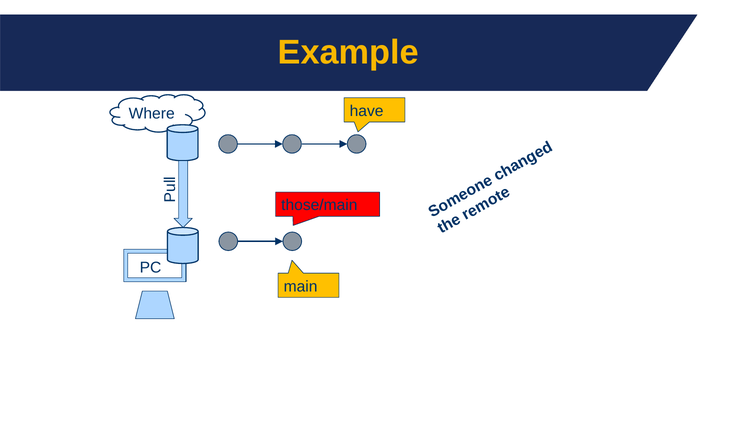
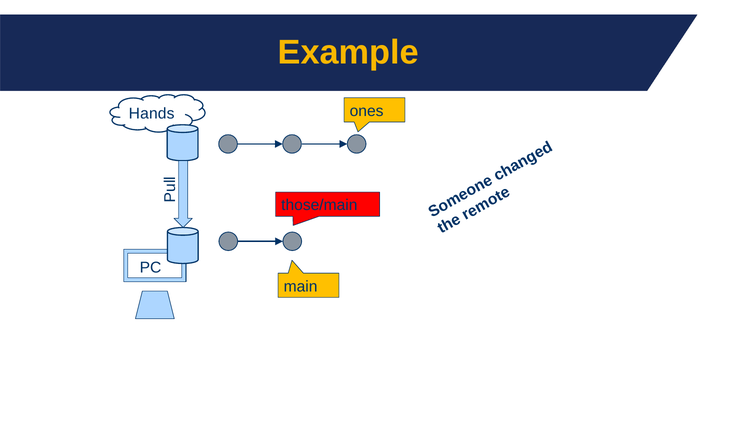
have: have -> ones (367, 111)
Where: Where -> Hands (152, 114)
